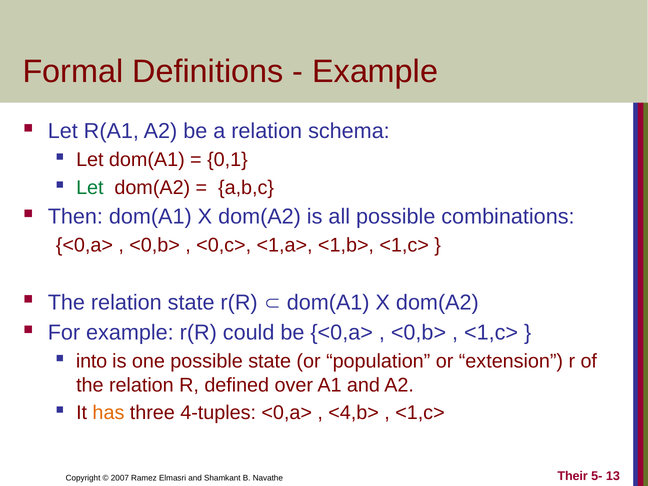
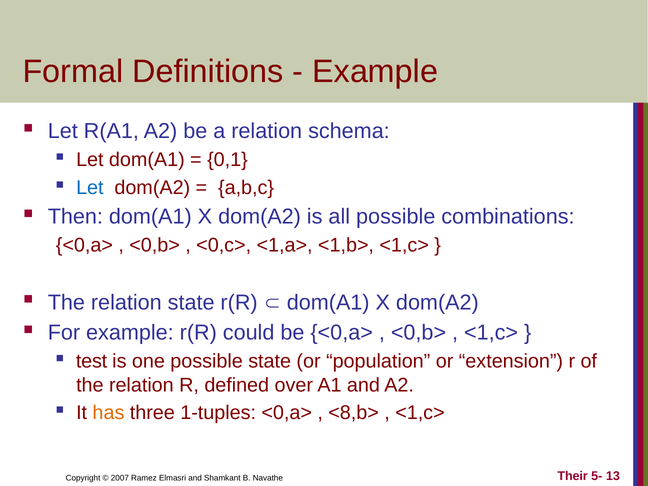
Let colour: green -> blue (90, 187)
into: into -> test (92, 361)
4-tuples: 4-tuples -> 1-tuples (218, 413)
<4,b>: <4,b> -> <8,b> (354, 413)
